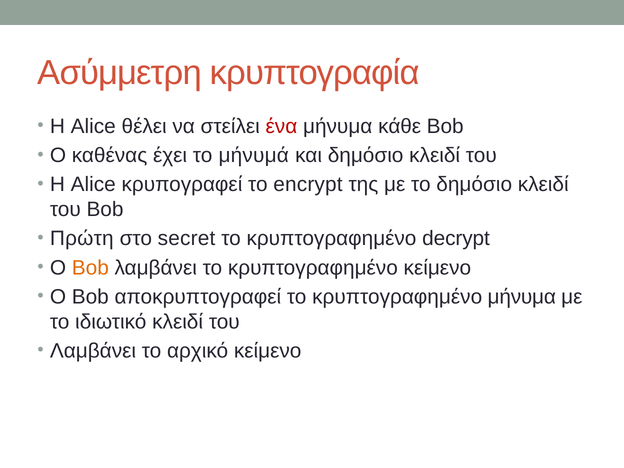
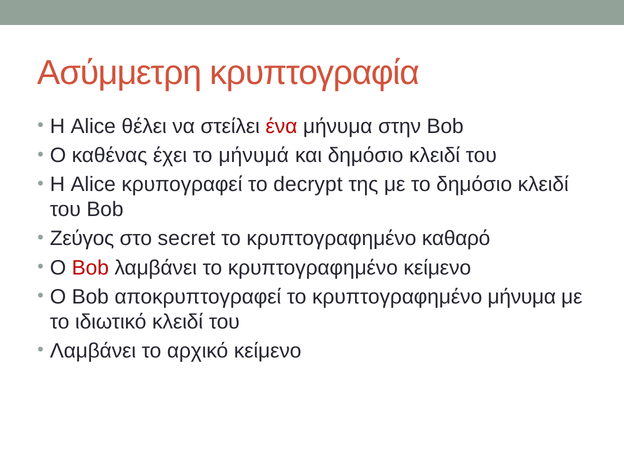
κάθε: κάθε -> στην (400, 126)
encrypt: encrypt -> decrypt (308, 184)
Πρώτη: Πρώτη -> Ζεύγος (82, 239)
decrypt: decrypt -> καθαρό (456, 239)
Bob colour: orange -> red (90, 268)
